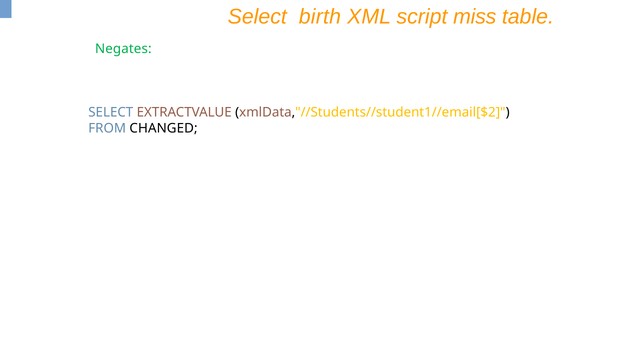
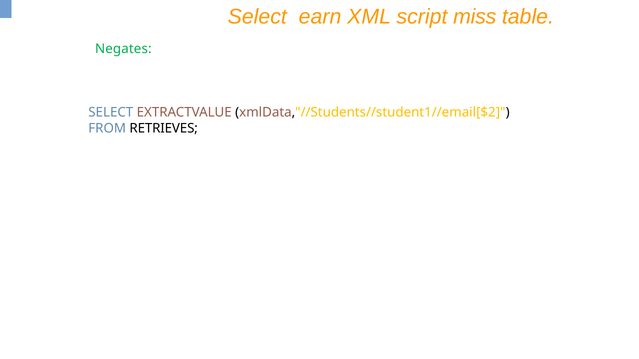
birth: birth -> earn (320, 17)
CHANGED: CHANGED -> RETRIEVES (164, 129)
